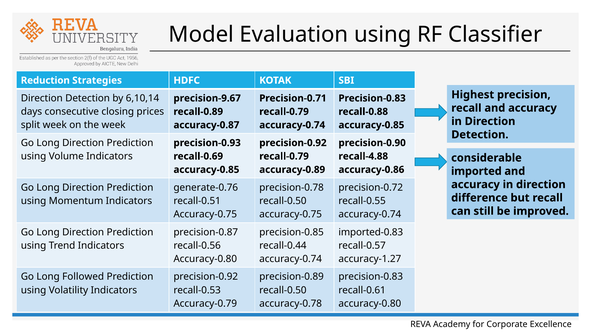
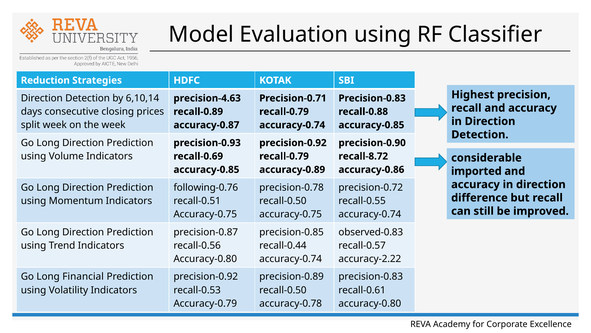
precision-9.67: precision-9.67 -> precision-4.63 (207, 98)
recall-4.88: recall-4.88 -> recall-8.72 (363, 156)
generate-0.76: generate-0.76 -> following-0.76 (206, 187)
imported-0.83: imported-0.83 -> observed-0.83 (371, 232)
accuracy-1.27: accuracy-1.27 -> accuracy-2.22 (370, 258)
Followed: Followed -> Financial (83, 276)
